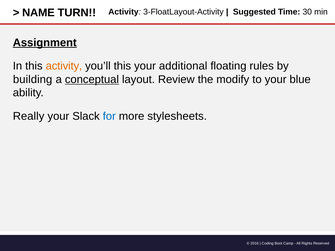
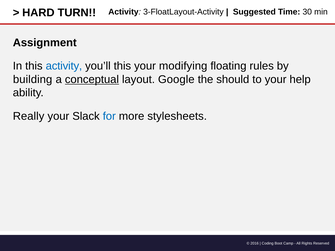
NAME: NAME -> HARD (38, 13)
Assignment underline: present -> none (45, 43)
activity colour: orange -> blue (64, 66)
additional: additional -> modifying (183, 66)
Review: Review -> Google (176, 80)
modify: modify -> should (233, 80)
blue: blue -> help (300, 80)
